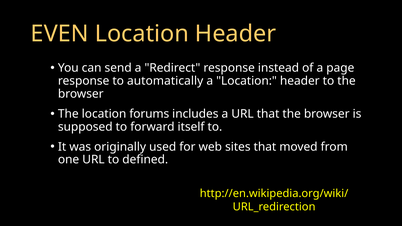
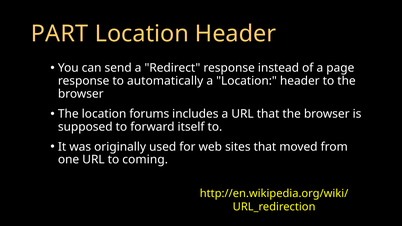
EVEN: EVEN -> PART (60, 34)
defined: defined -> coming (145, 160)
